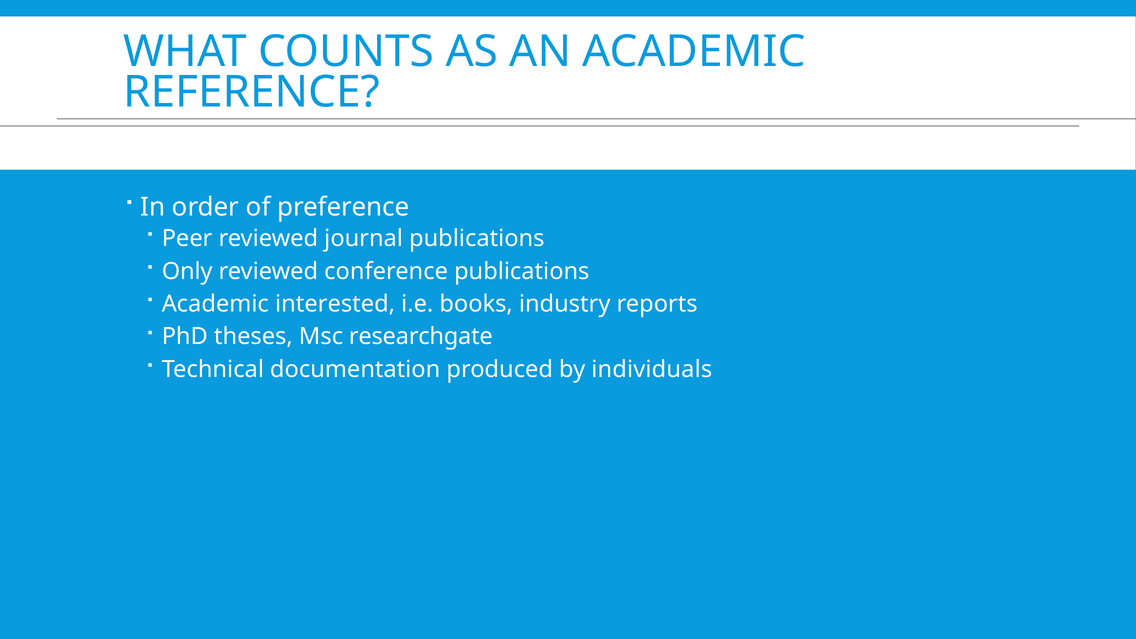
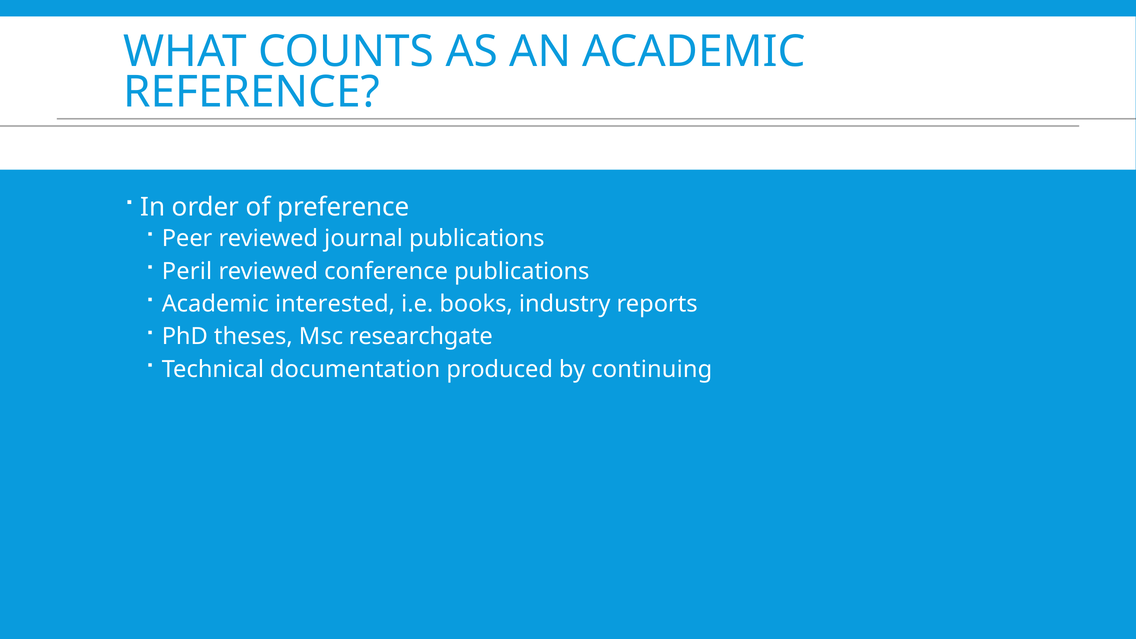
Only: Only -> Peril (187, 271)
individuals: individuals -> continuing (652, 369)
